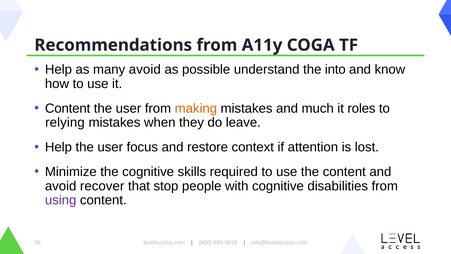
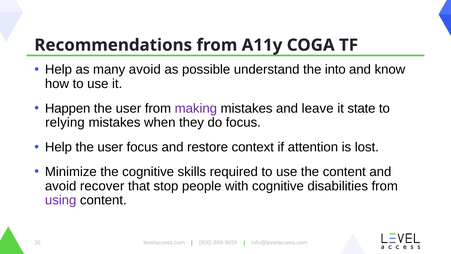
Content: Content -> Happen (68, 108)
making colour: orange -> purple (196, 108)
much: much -> leave (318, 108)
roles: roles -> state (361, 108)
do leave: leave -> focus (243, 123)
